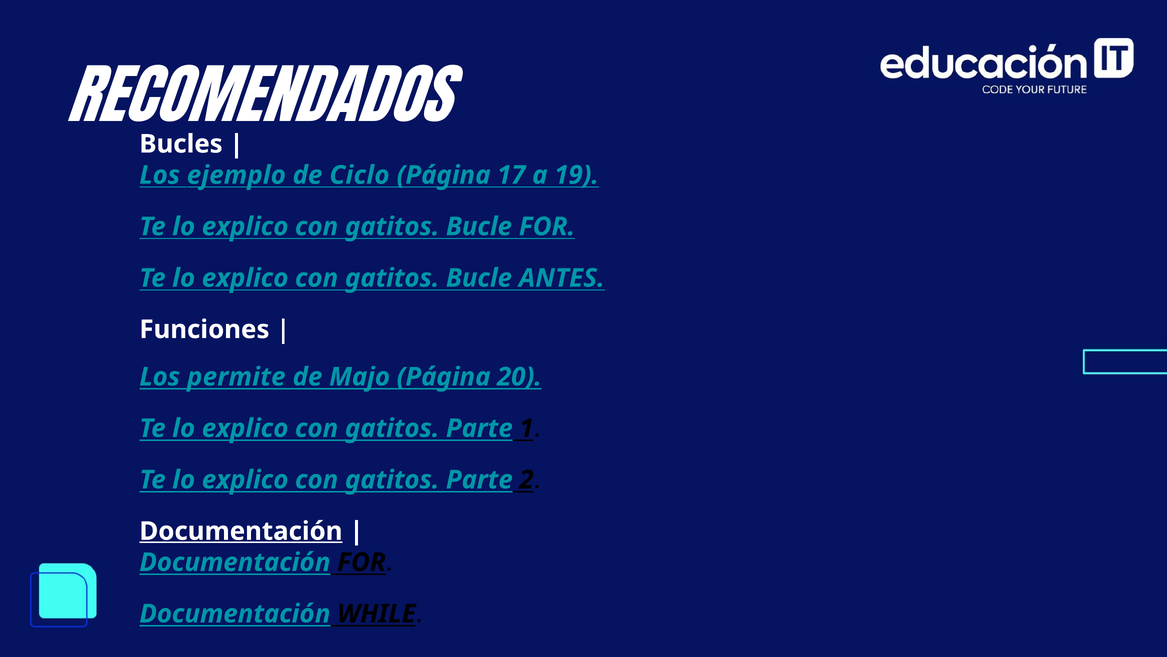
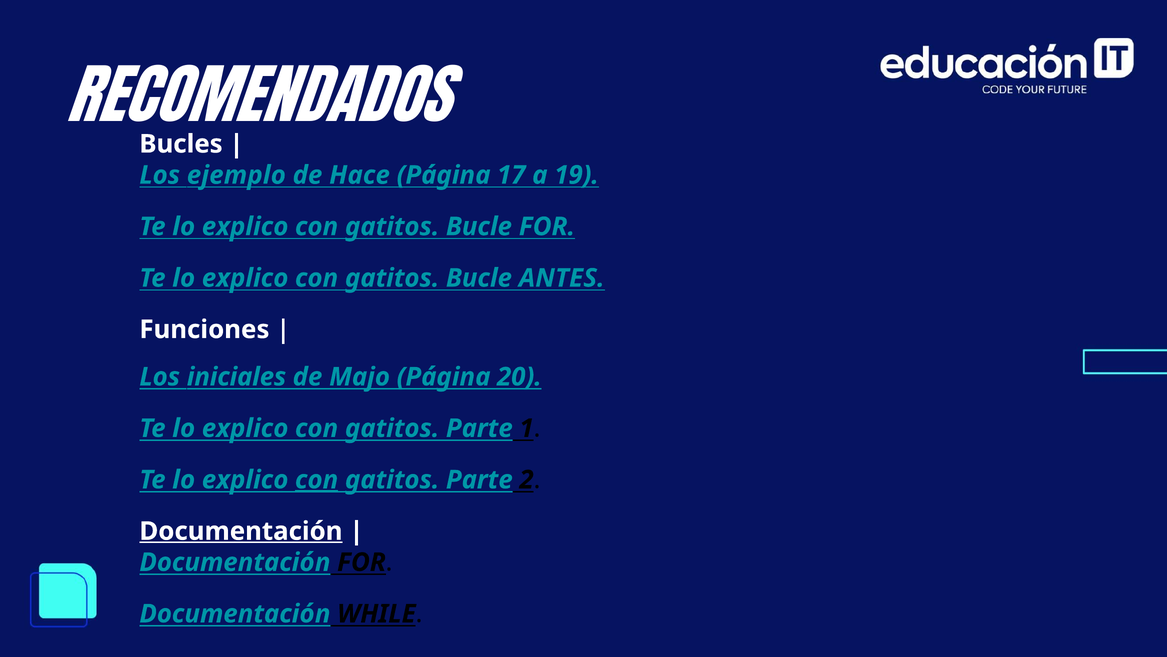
Ciclo: Ciclo -> Hace (360, 175)
permite: permite -> iniciales (237, 377)
con underline: none -> present (317, 479)
